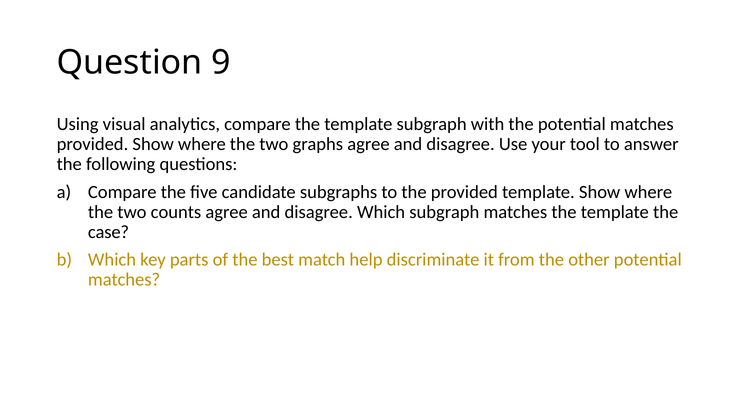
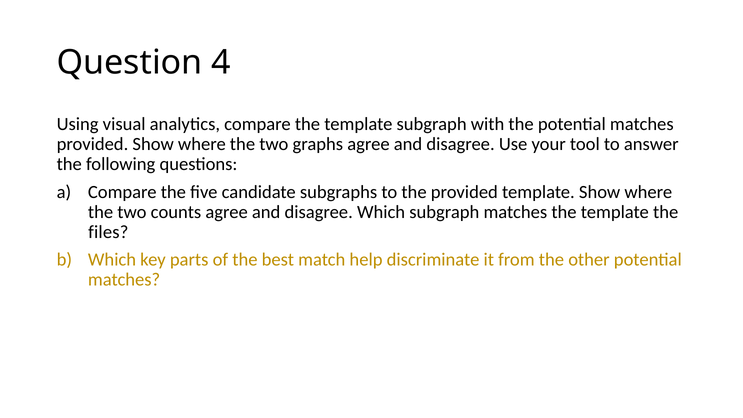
9: 9 -> 4 (221, 62)
case: case -> files (108, 232)
